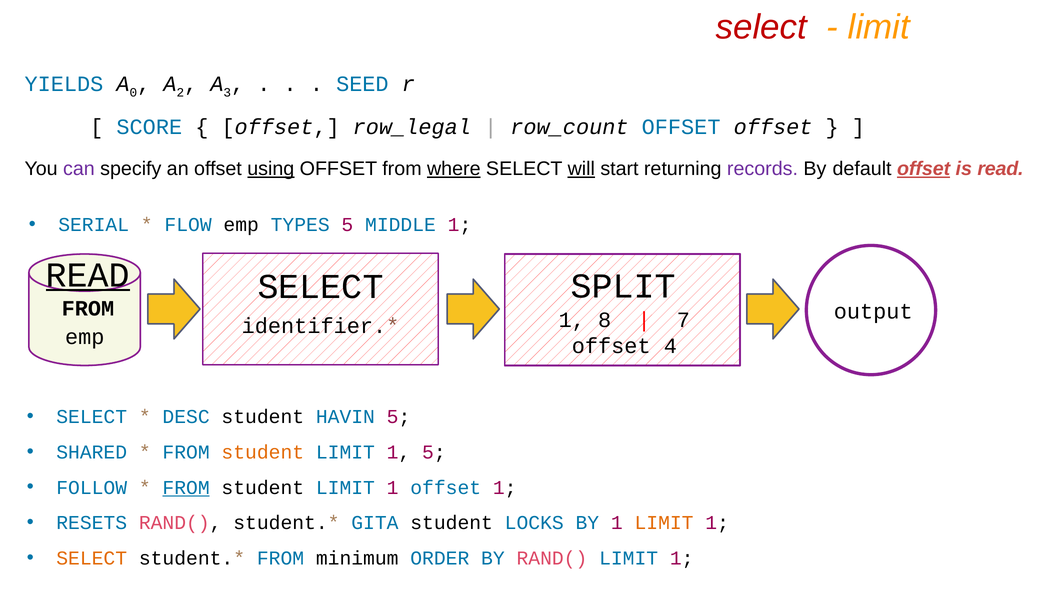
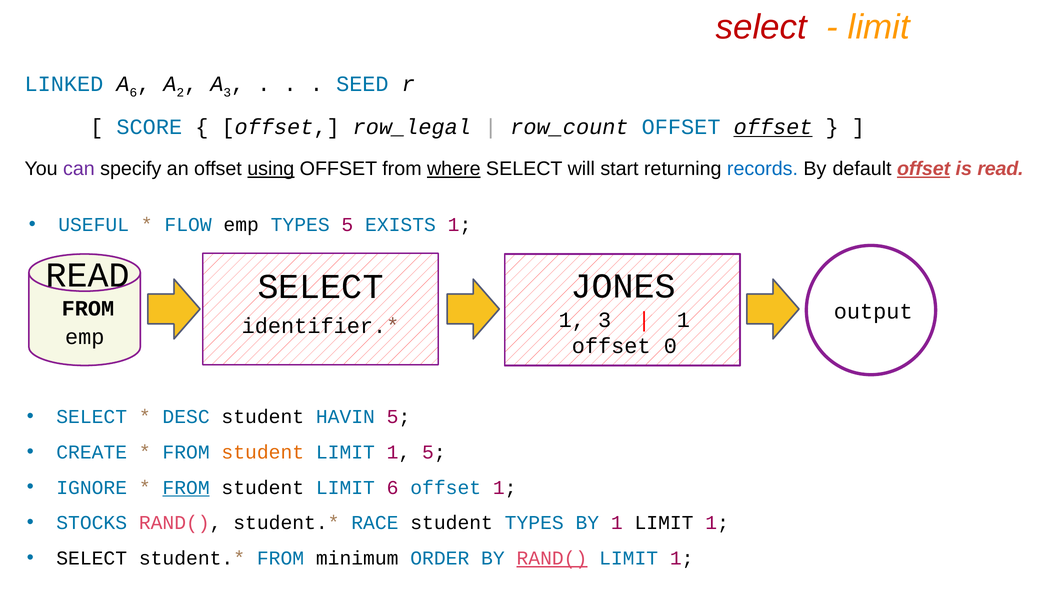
YIELDS: YIELDS -> LINKED (64, 84)
0: 0 -> 6 (133, 93)
offset underline: none -> present (773, 127)
will underline: present -> none (581, 169)
records colour: purple -> blue (762, 169)
SERIAL: SERIAL -> USEFUL (94, 225)
MIDDLE: MIDDLE -> EXISTS (400, 225)
READ underline: present -> none (88, 275)
SPLIT: SPLIT -> JONES (623, 286)
1 8: 8 -> 3 (605, 320)
7: 7 -> 1 (683, 320)
4: 4 -> 0 (670, 346)
SHARED: SHARED -> CREATE (92, 452)
FOLLOW: FOLLOW -> IGNORE (92, 488)
1: 1 -> 6 (393, 488)
RESETS: RESETS -> STOCKS (92, 523)
GITA: GITA -> RACE (375, 523)
student LOCKS: LOCKS -> TYPES (534, 523)
LIMIT colour: orange -> black (664, 523)
SELECT colour: orange -> black (92, 558)
RAND( underline: none -> present (552, 558)
